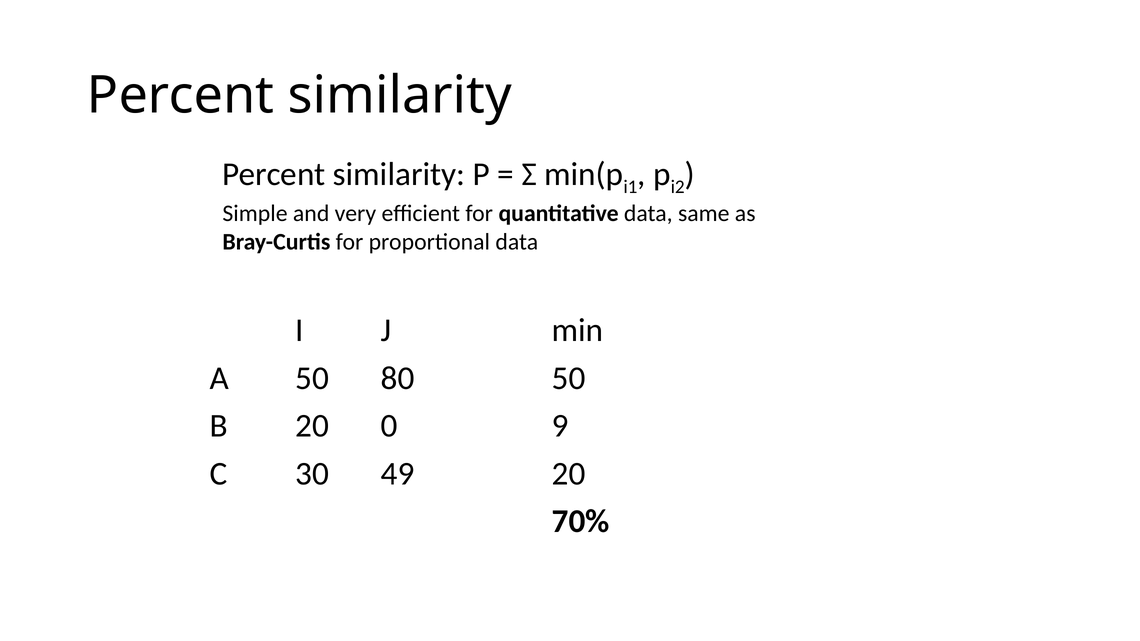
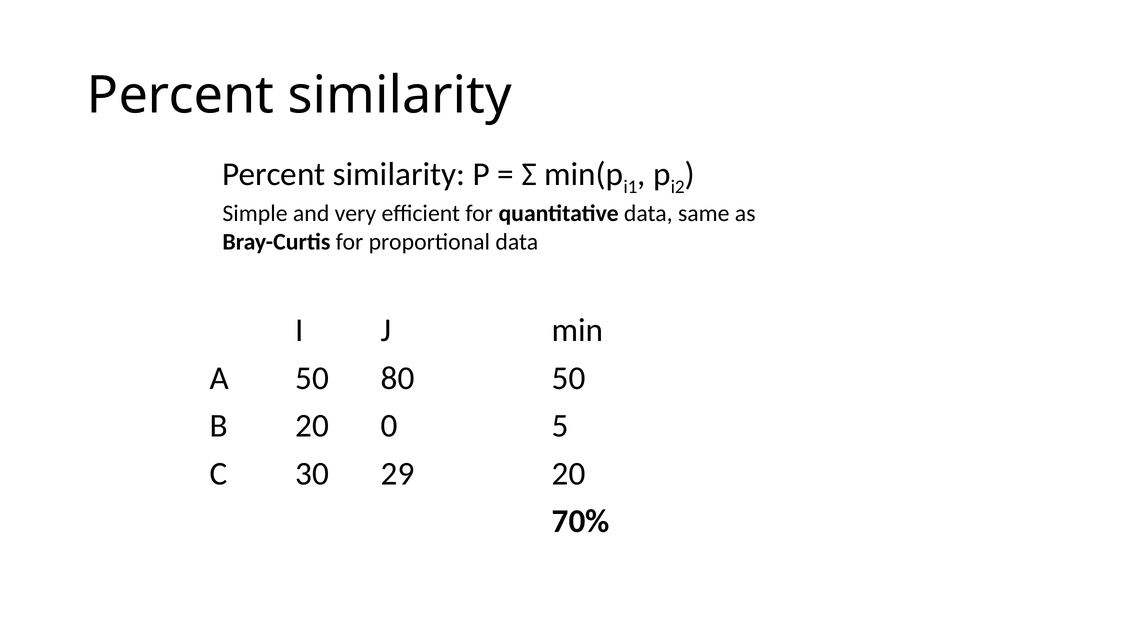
9: 9 -> 5 (560, 426)
49: 49 -> 29 (398, 474)
